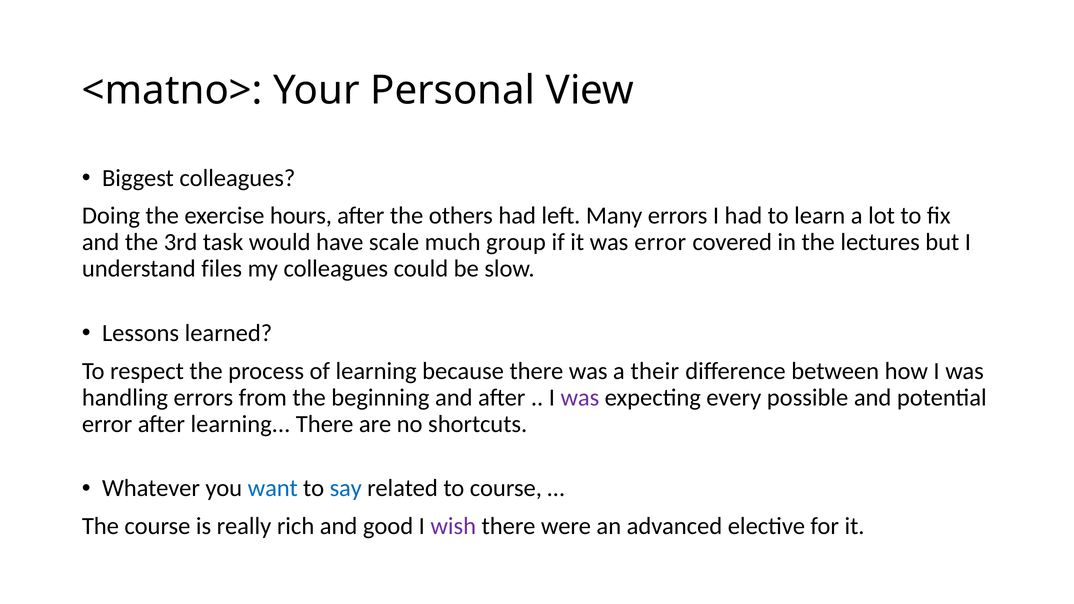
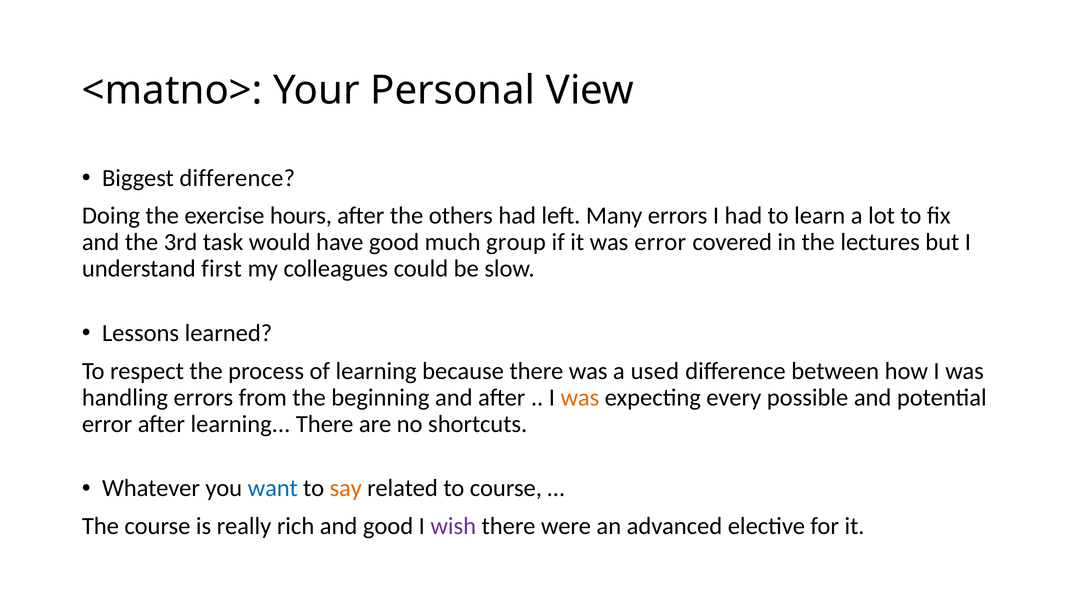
Biggest colleagues: colleagues -> difference (237, 178)
have scale: scale -> good (394, 242)
files: files -> first (222, 269)
their: their -> used (655, 371)
was colour: purple -> orange (580, 398)
say colour: blue -> orange (346, 488)
